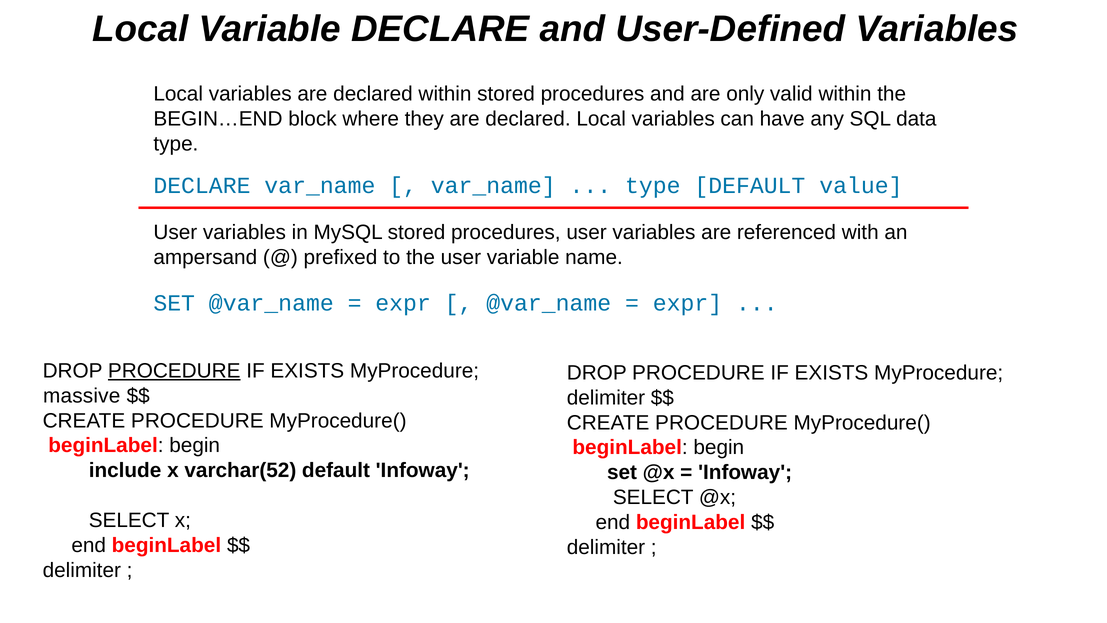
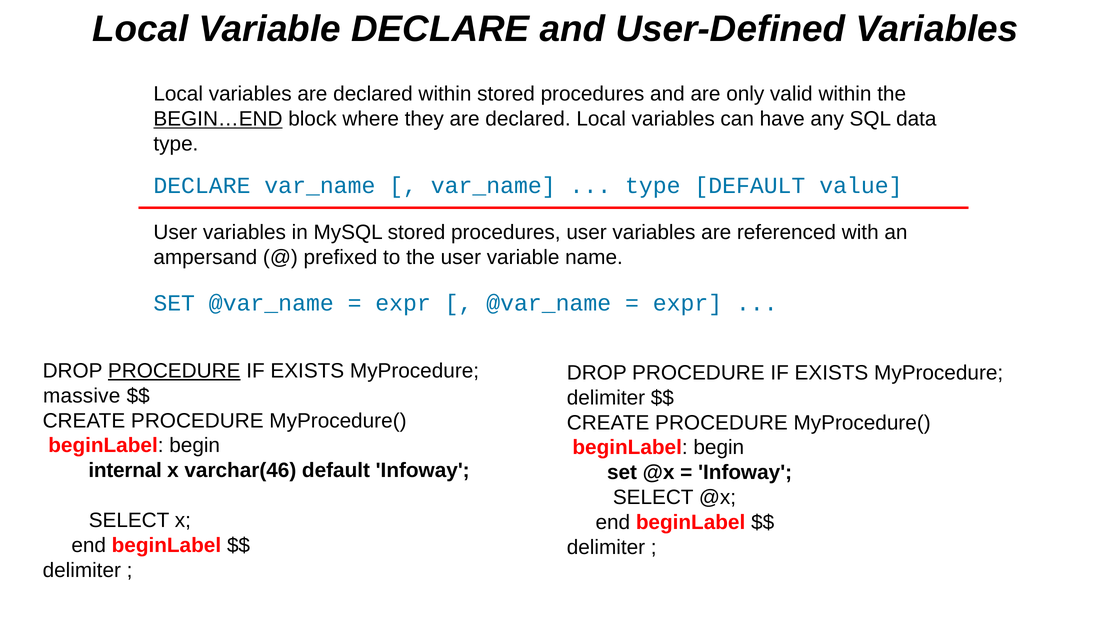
BEGIN…END underline: none -> present (218, 119)
include: include -> internal (125, 470)
varchar(52: varchar(52 -> varchar(46 (240, 470)
